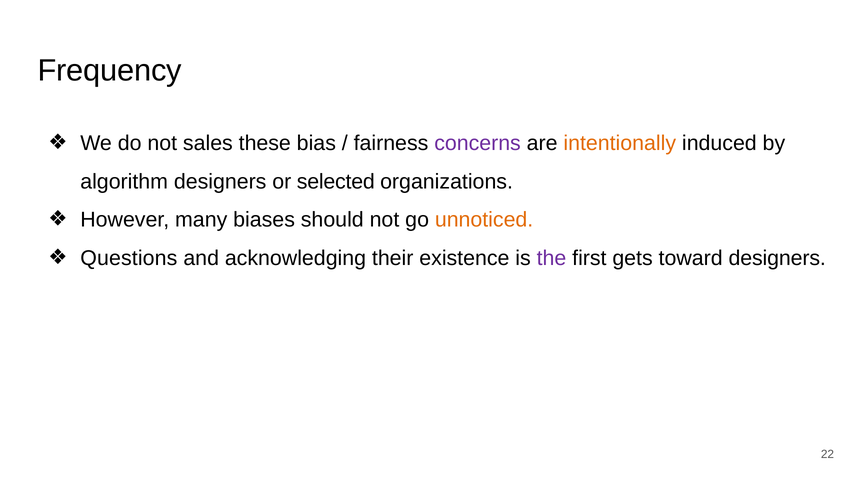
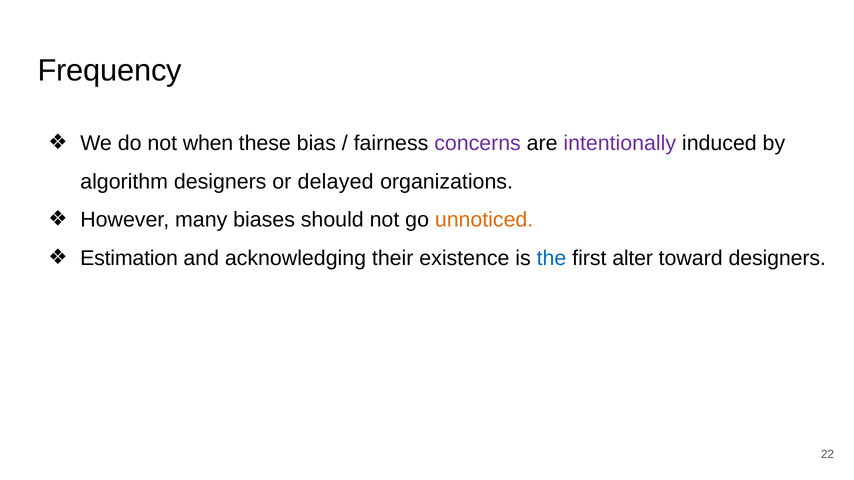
sales: sales -> when (208, 143)
intentionally colour: orange -> purple (620, 143)
selected: selected -> delayed (336, 182)
Questions: Questions -> Estimation (129, 259)
the colour: purple -> blue (551, 259)
gets: gets -> alter (633, 259)
